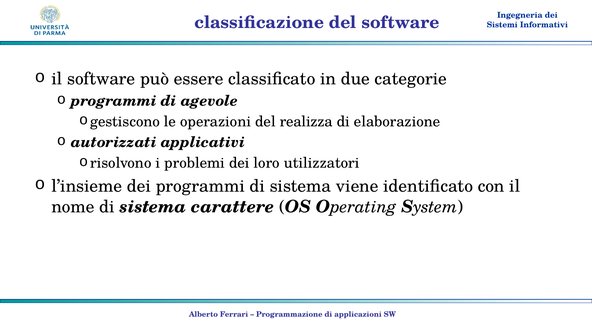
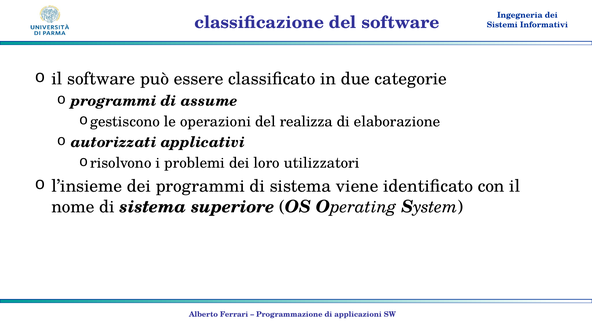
agevole: agevole -> assume (209, 101)
carattere: carattere -> superiore (233, 207)
